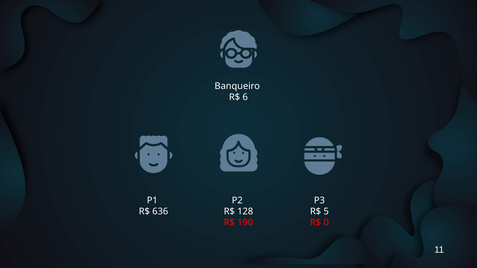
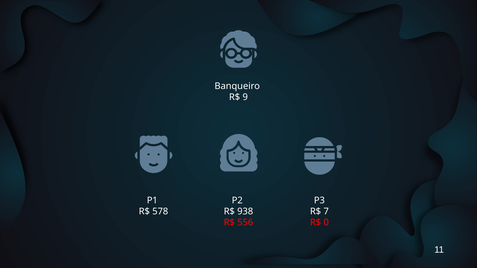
6: 6 -> 9 (245, 97)
636: 636 -> 578 (160, 212)
128: 128 -> 938 (245, 212)
5: 5 -> 7 (326, 212)
190: 190 -> 556 (245, 223)
